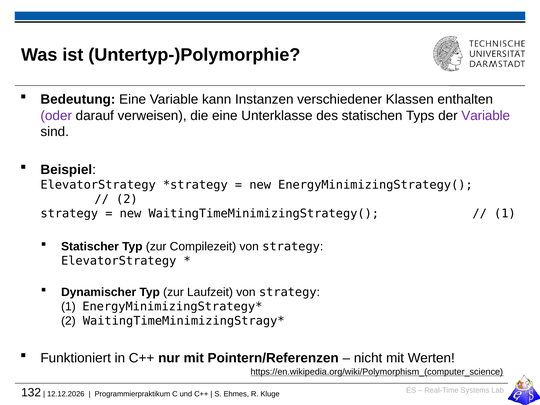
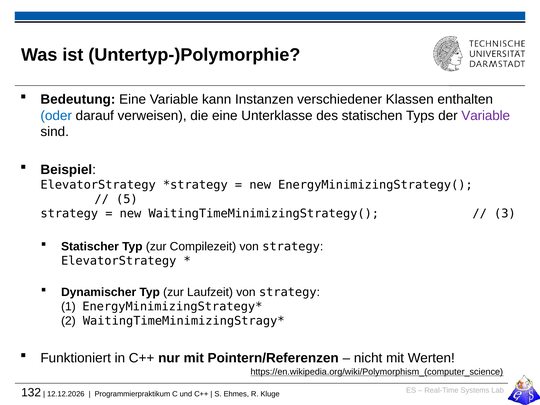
oder colour: purple -> blue (56, 116)
2: 2 -> 5 (127, 199)
1: 1 -> 3 (505, 214)
